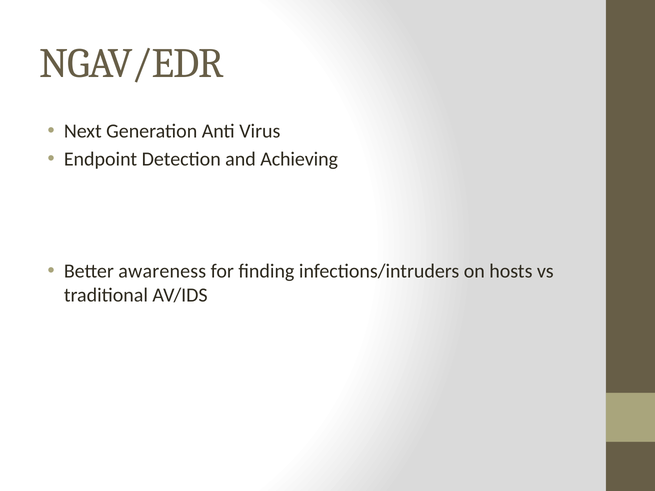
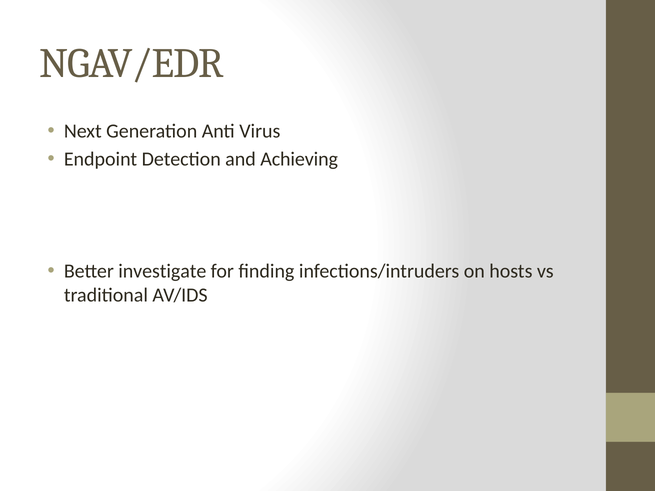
awareness: awareness -> investigate (162, 271)
